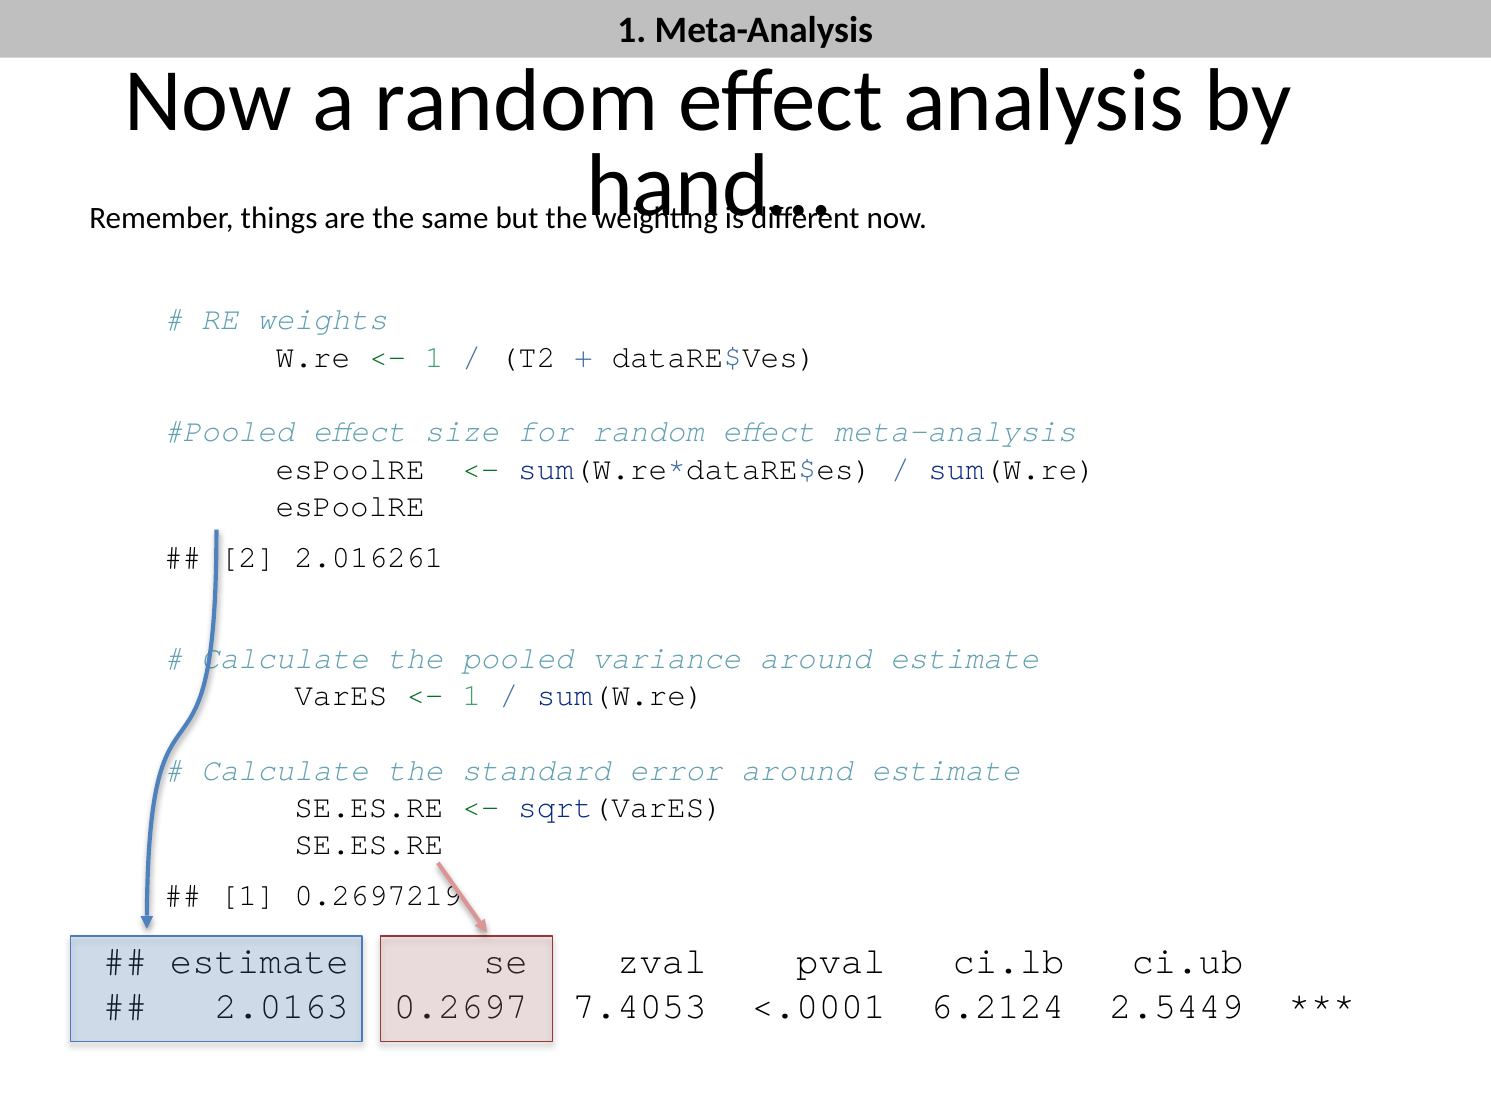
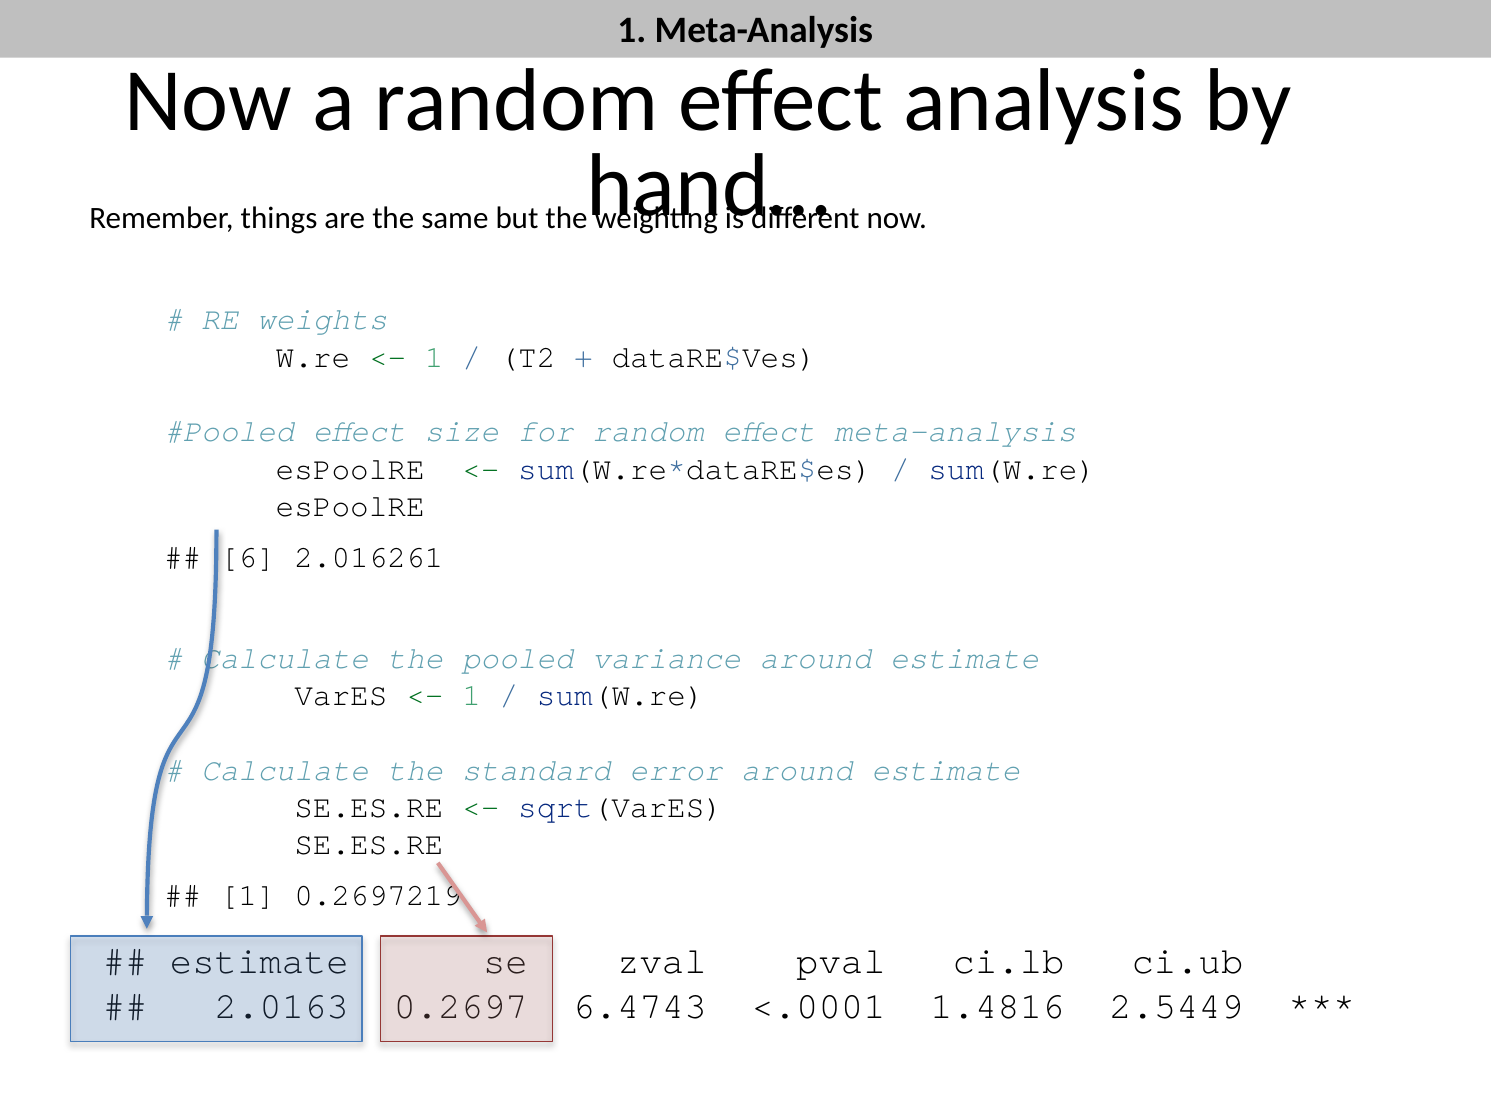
2: 2 -> 6 (248, 556)
7.4053: 7.4053 -> 6.4743 (640, 1005)
6.2124: 6.2124 -> 1.4816 (997, 1005)
